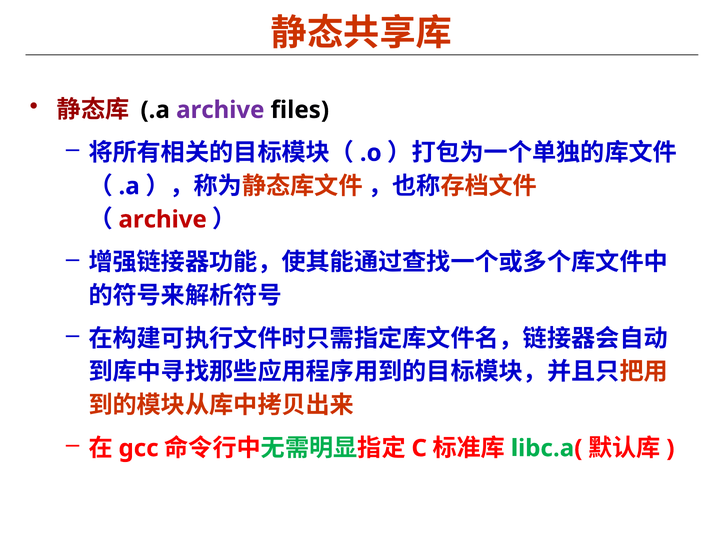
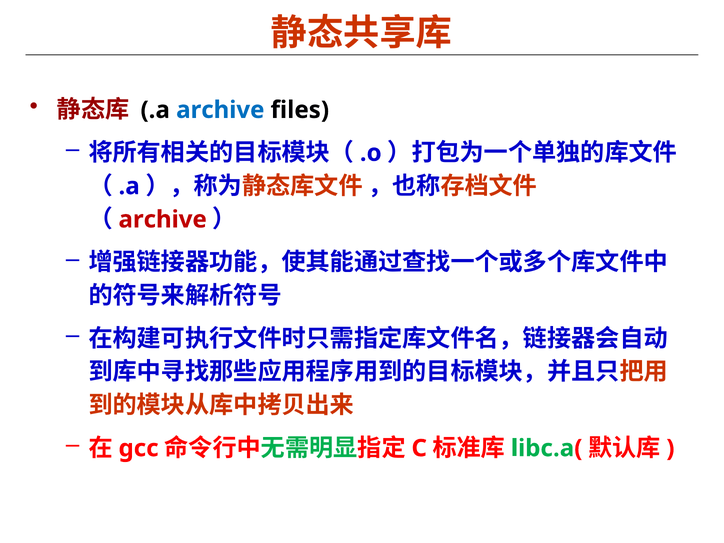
archive colour: purple -> blue (220, 110)
